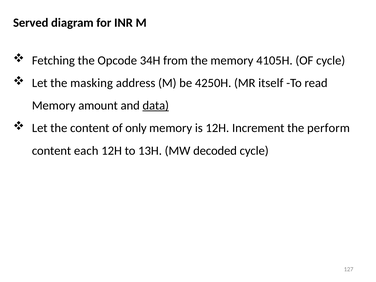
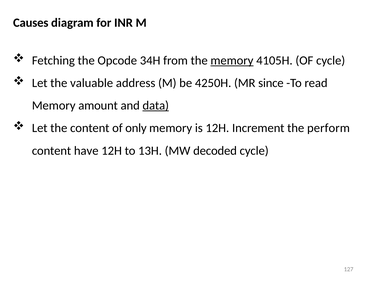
Served: Served -> Causes (31, 23)
memory underline: none -> present (232, 60)
masking: masking -> valuable (92, 83)
itself: itself -> since (271, 83)
each: each -> have (86, 151)
